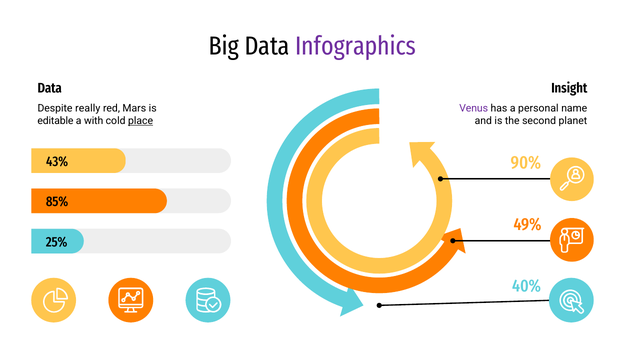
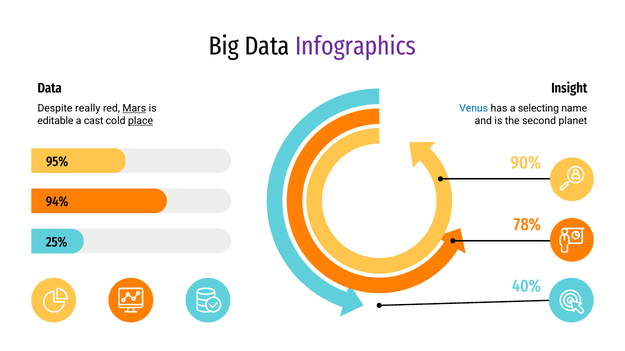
Mars underline: none -> present (134, 109)
Venus colour: purple -> blue (474, 109)
personal: personal -> selecting (538, 109)
with: with -> cast (94, 121)
43%: 43% -> 95% (57, 162)
85%: 85% -> 94% (57, 202)
49%: 49% -> 78% (528, 225)
